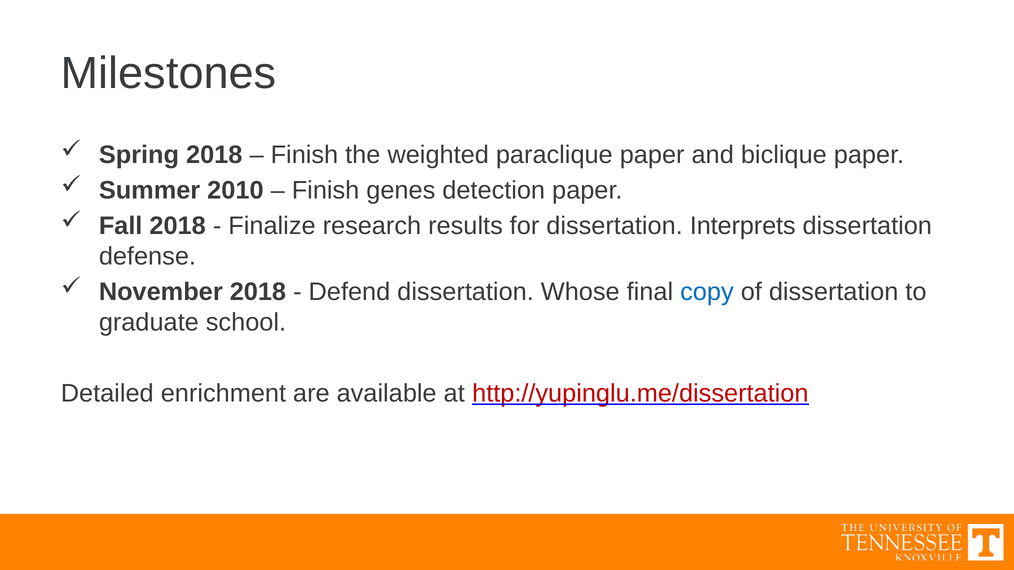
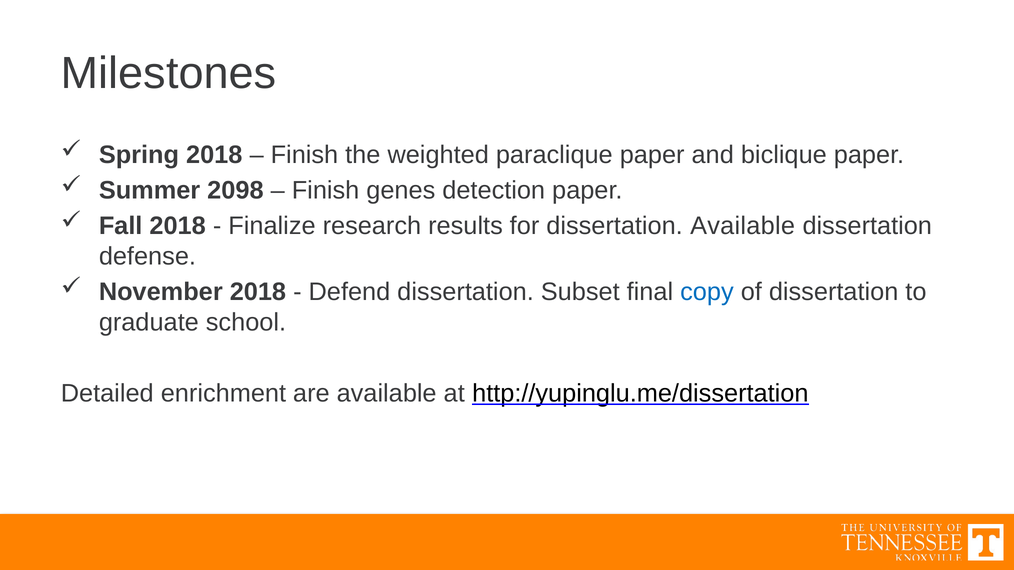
2010: 2010 -> 2098 (235, 191)
dissertation Interprets: Interprets -> Available (743, 226)
Whose: Whose -> Subset (580, 292)
http://yupinglu.me/dissertation colour: red -> black (640, 393)
